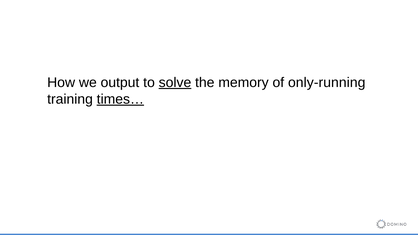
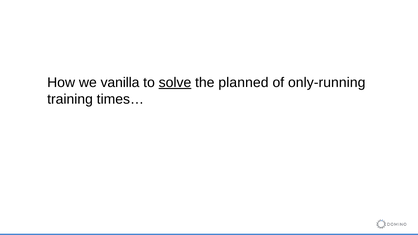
output: output -> vanilla (120, 82)
memory: memory -> planned (243, 82)
times… underline: present -> none (120, 99)
